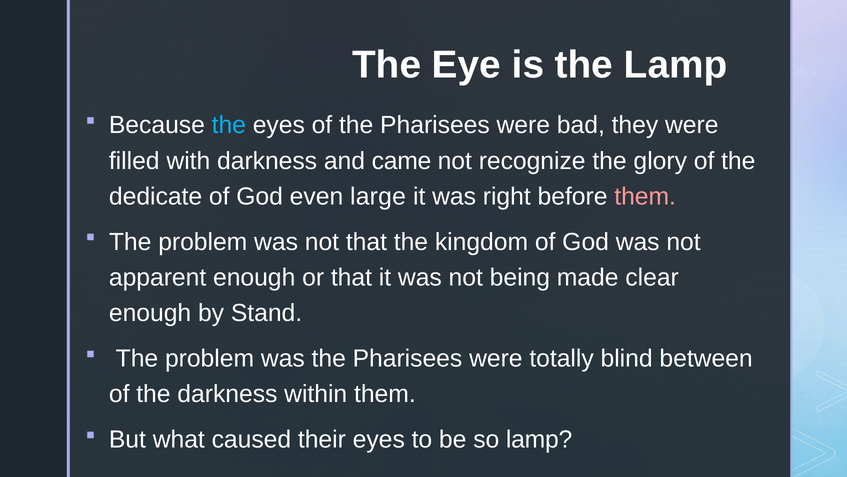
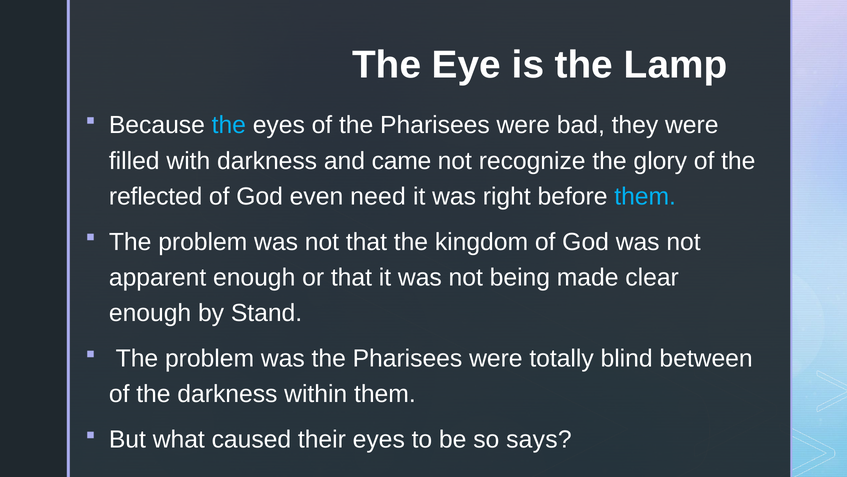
dedicate: dedicate -> reflected (156, 196)
large: large -> need (378, 196)
them colour: pink -> light blue (645, 196)
so lamp: lamp -> says (539, 439)
